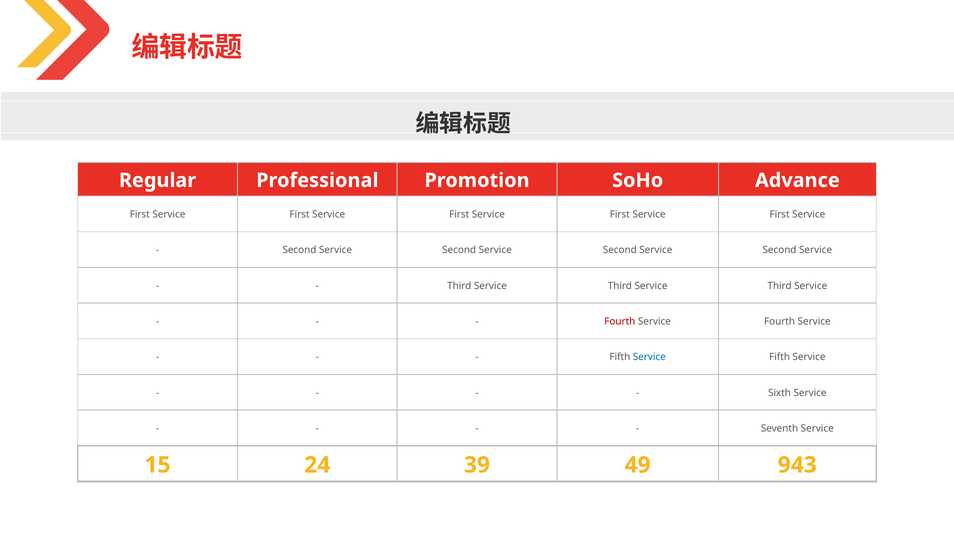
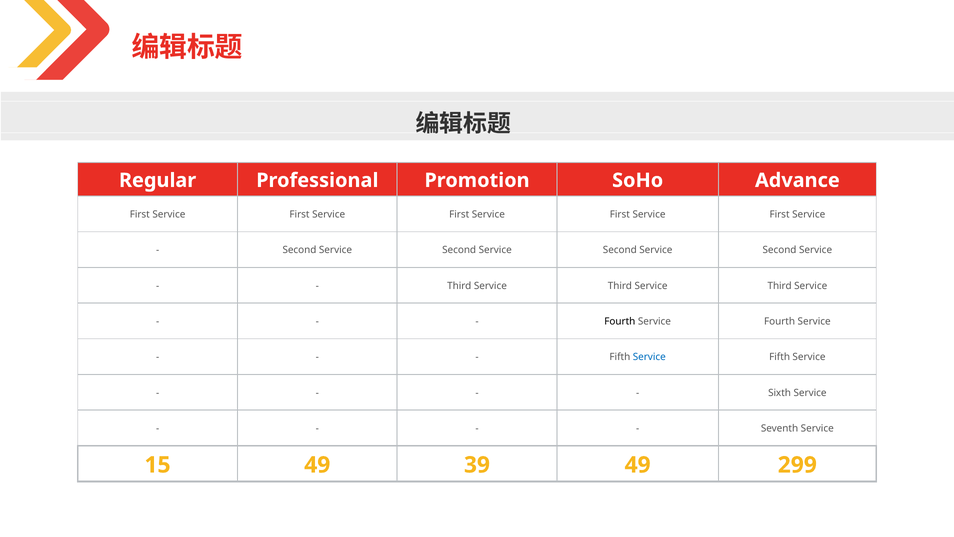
Fourth colour: red -> black (620, 321)
15 24: 24 -> 49 (317, 465)
943: 943 -> 299 (797, 465)
